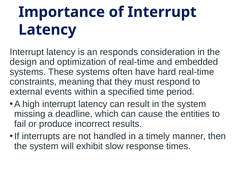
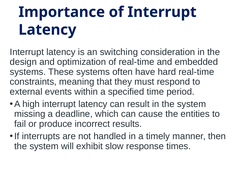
responds: responds -> switching (119, 52)
